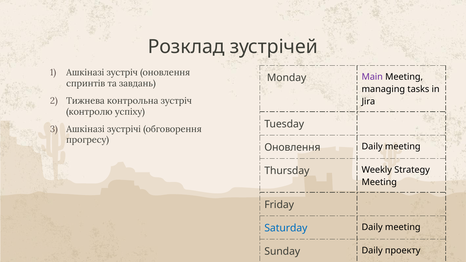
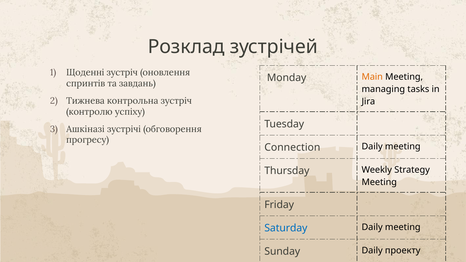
Ашкіназі: Ашкіназі -> Щоденні (85, 73)
Main colour: purple -> orange (372, 77)
Оновлення: Оновлення -> Connection (292, 147)
